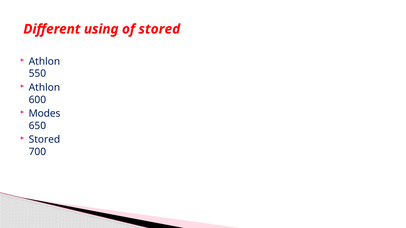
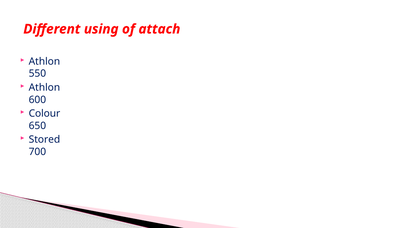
of stored: stored -> attach (159, 29)
Modes: Modes -> Colour (44, 114)
